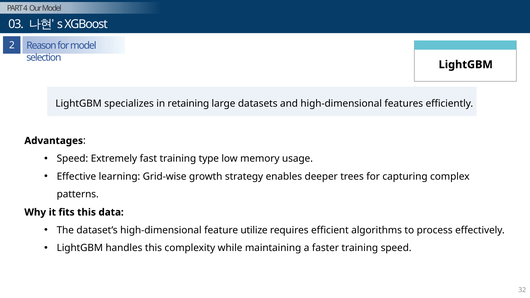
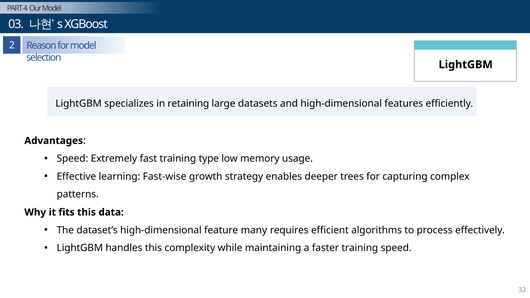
Grid-wise: Grid-wise -> Fast-wise (165, 177)
utilize: utilize -> many (254, 230)
